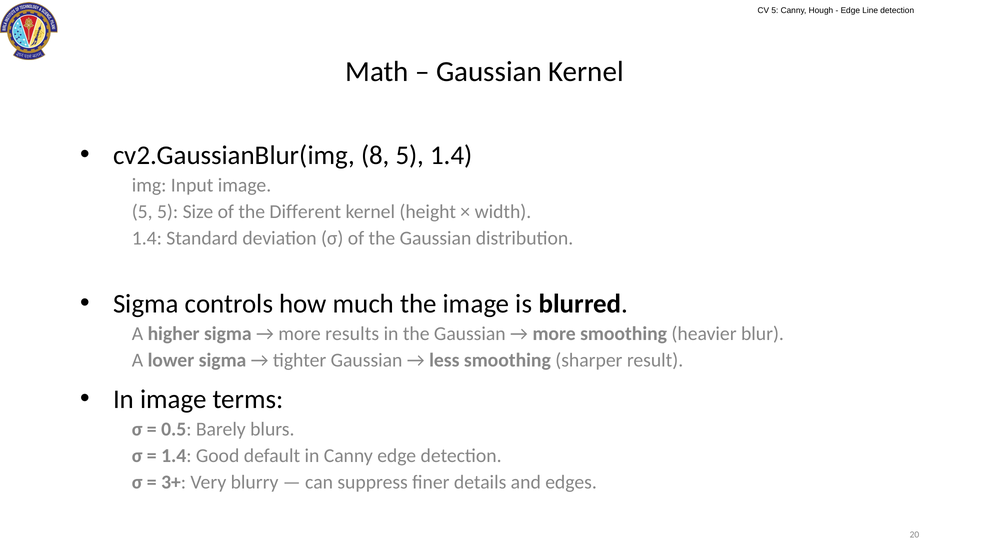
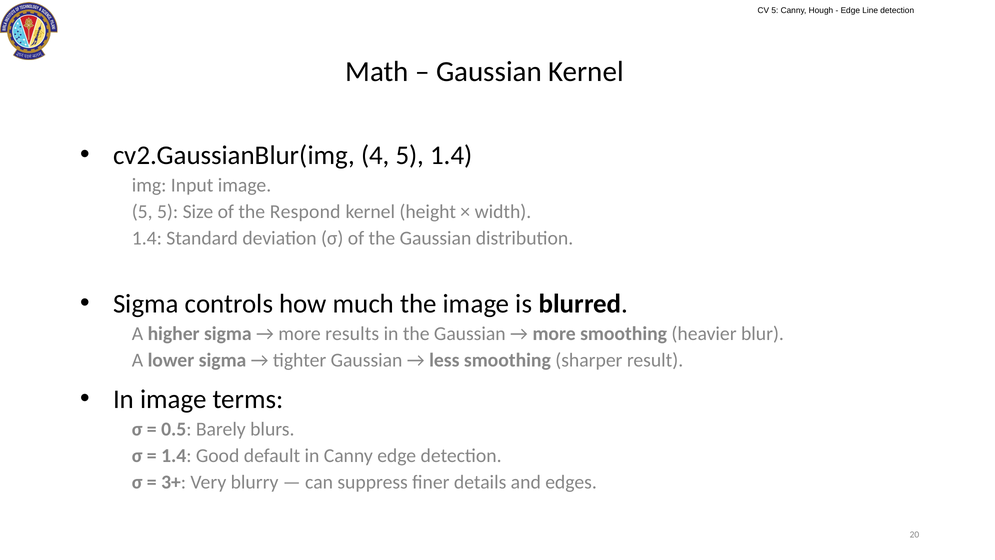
8: 8 -> 4 (375, 155)
Different: Different -> Respond (305, 211)
